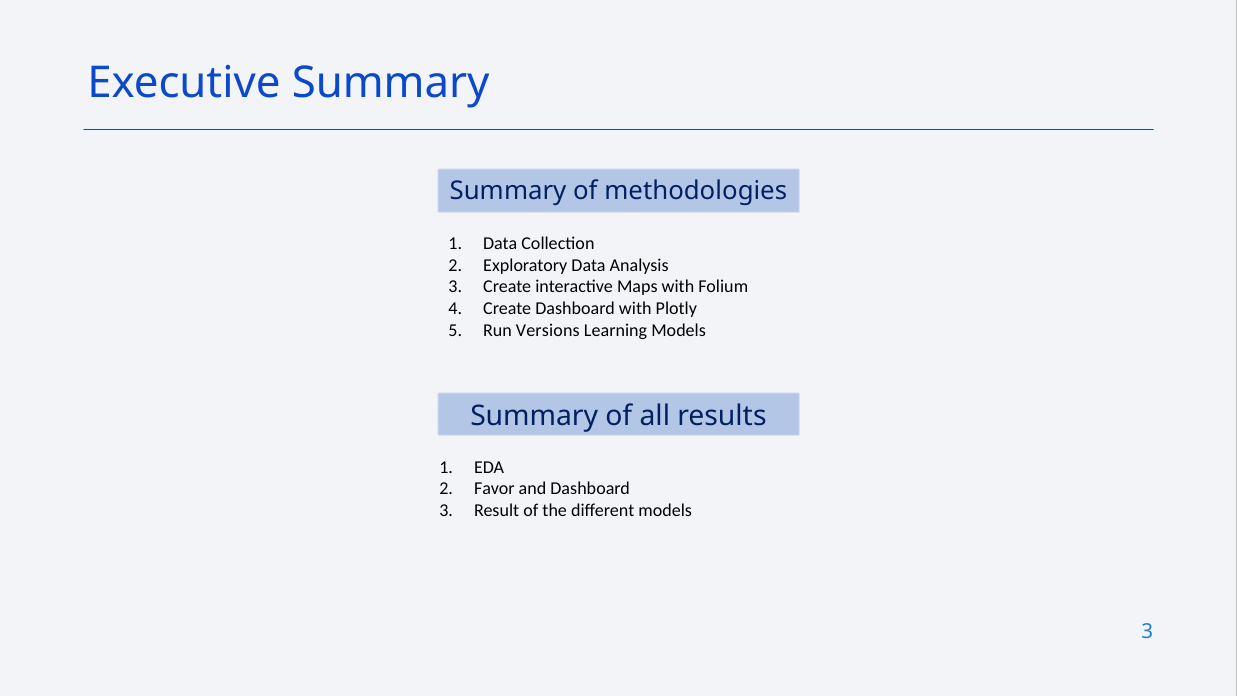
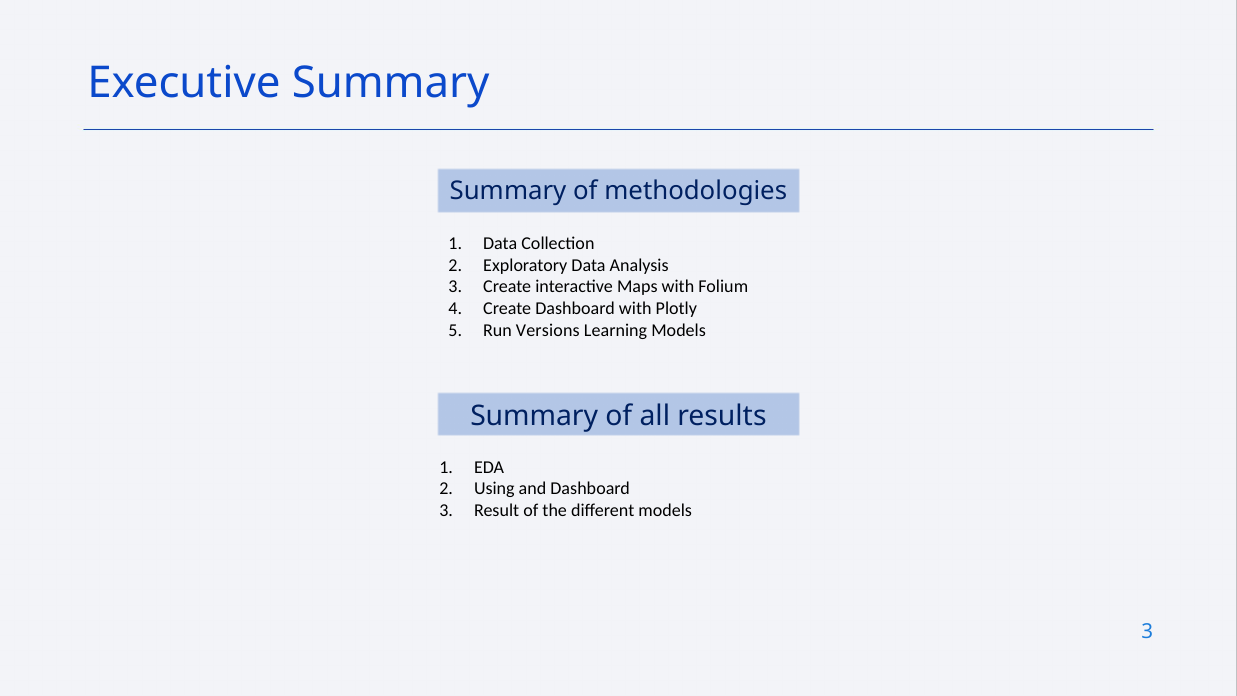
Favor: Favor -> Using (494, 489)
